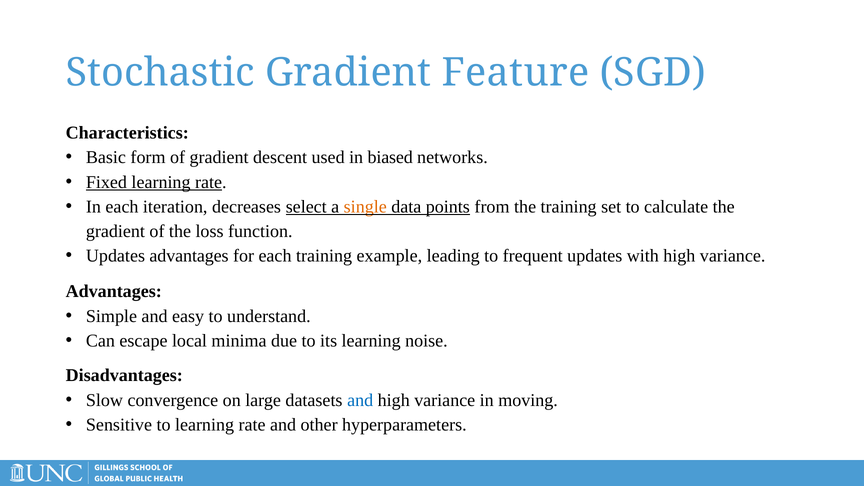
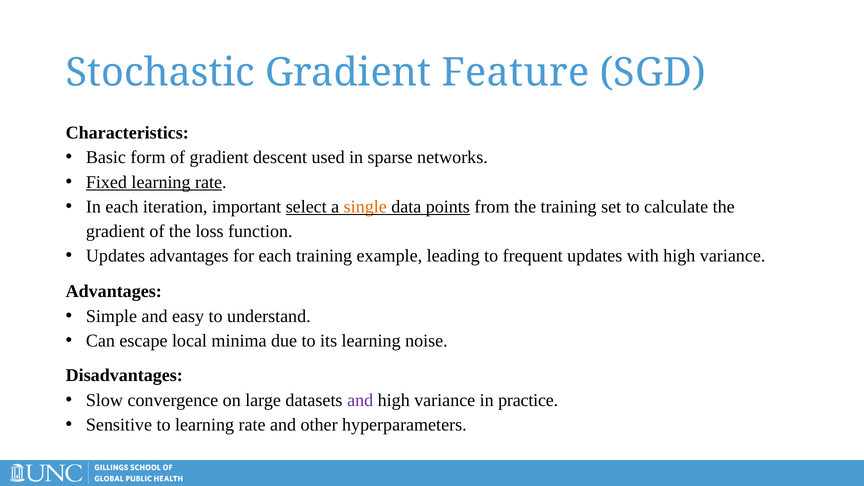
biased: biased -> sparse (390, 158)
decreases: decreases -> important (247, 207)
and colour: blue -> purple (360, 400)
moving: moving -> practice (528, 400)
